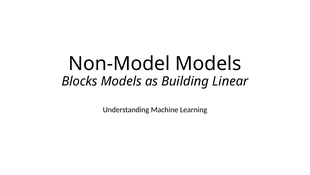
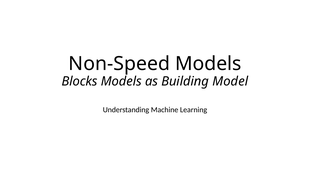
Non-Model: Non-Model -> Non-Speed (119, 64)
Linear: Linear -> Model (230, 81)
